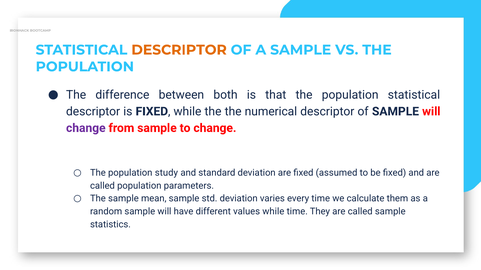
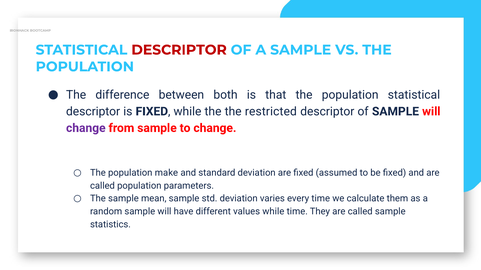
DESCRIPTOR colour: orange -> red (179, 50)
numerical: numerical -> restricted (271, 112)
study: study -> make (166, 173)
